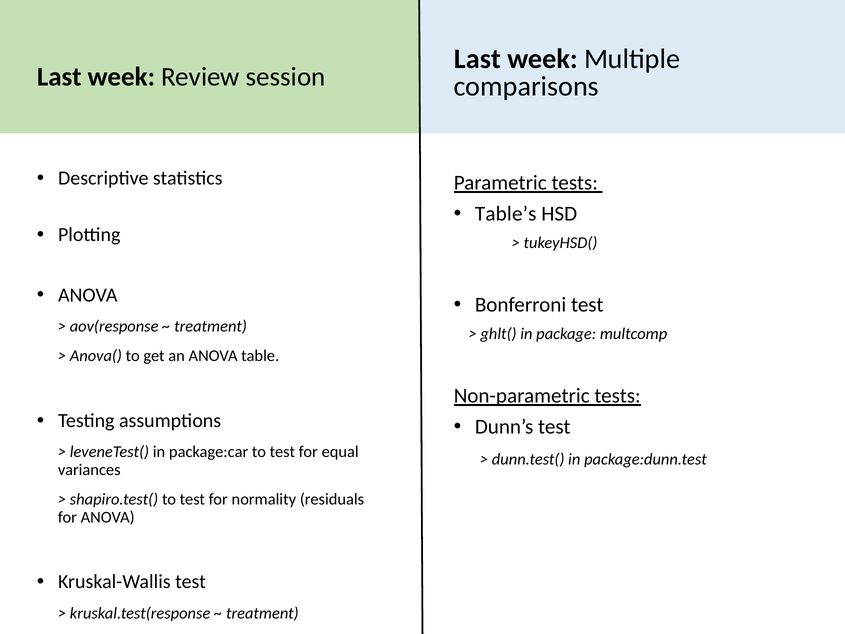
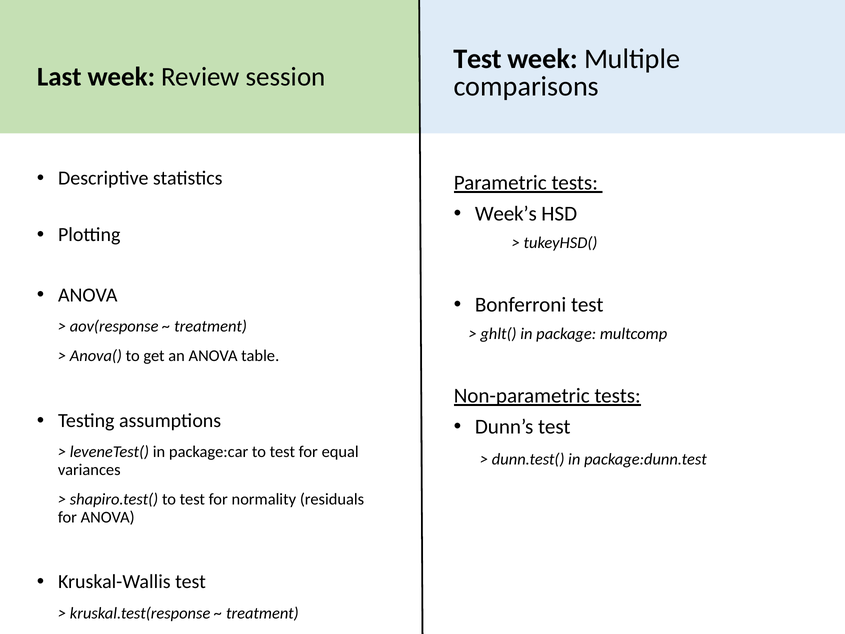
Last: Last -> Test (477, 59)
Table’s: Table’s -> Week’s (506, 214)
